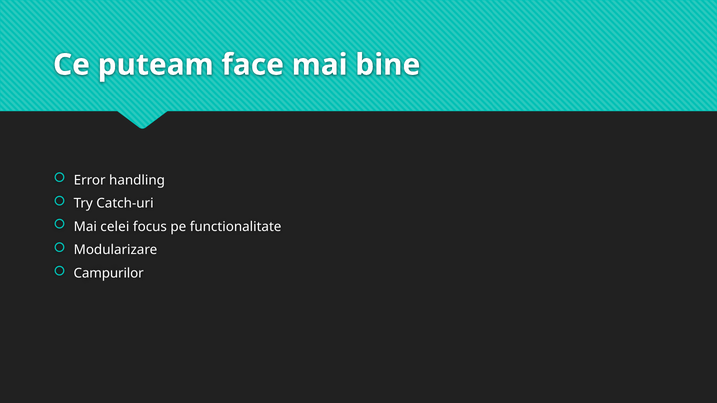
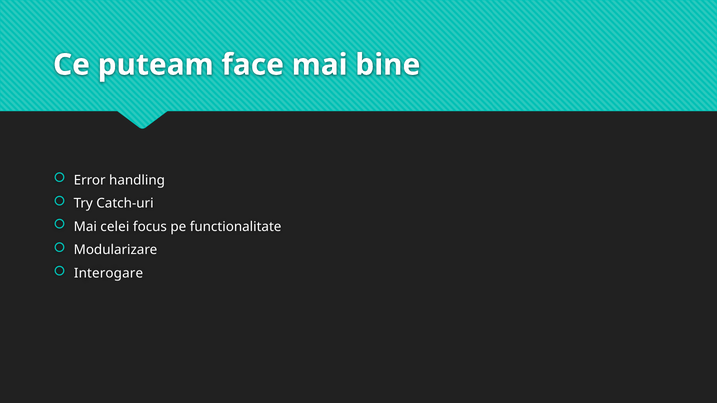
Campurilor: Campurilor -> Interogare (109, 273)
